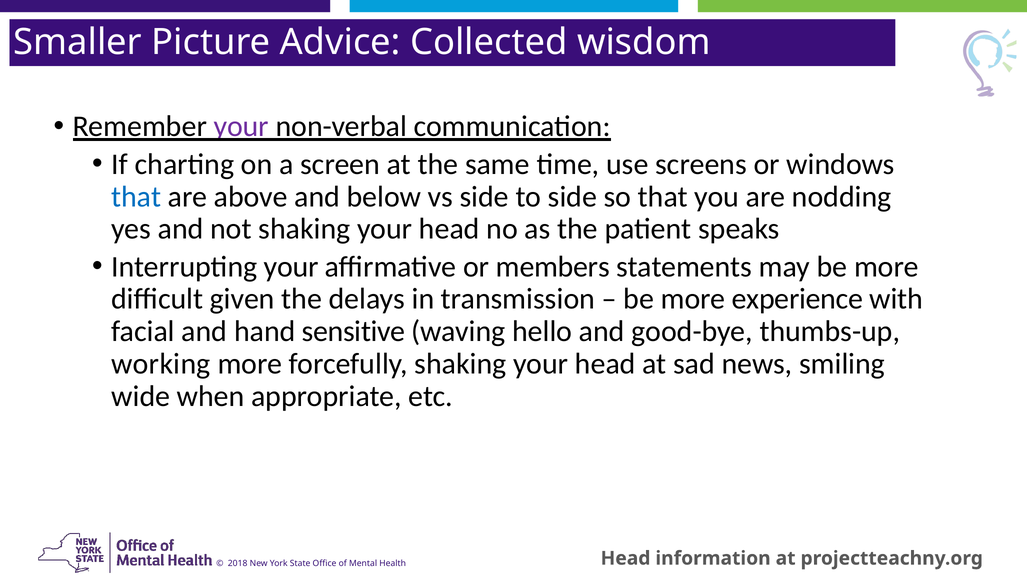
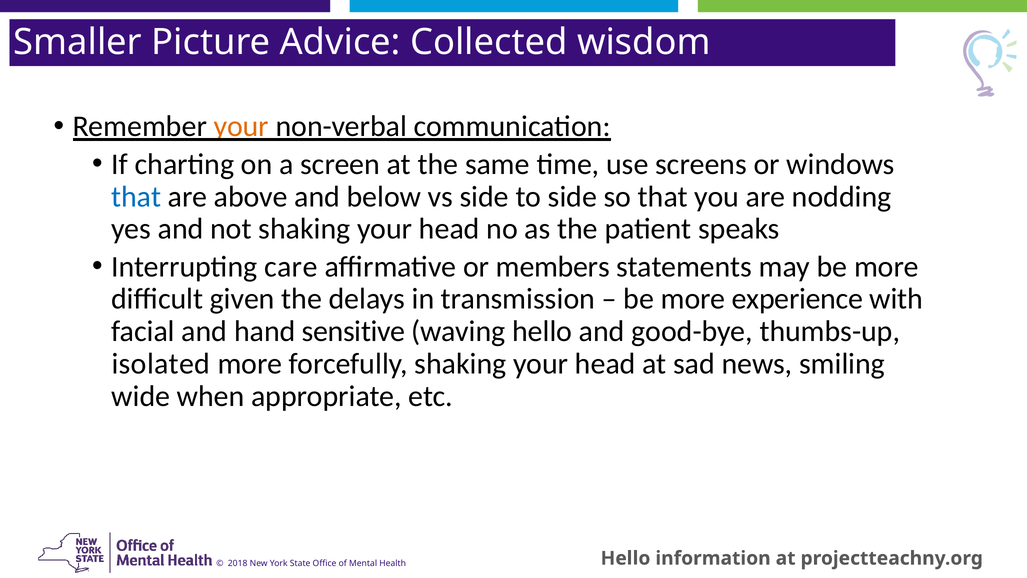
your colour: purple -> orange (241, 126)
Interrupting your: your -> care (291, 267)
working: working -> isolated (161, 364)
Head: Head -> Hello (625, 558)
